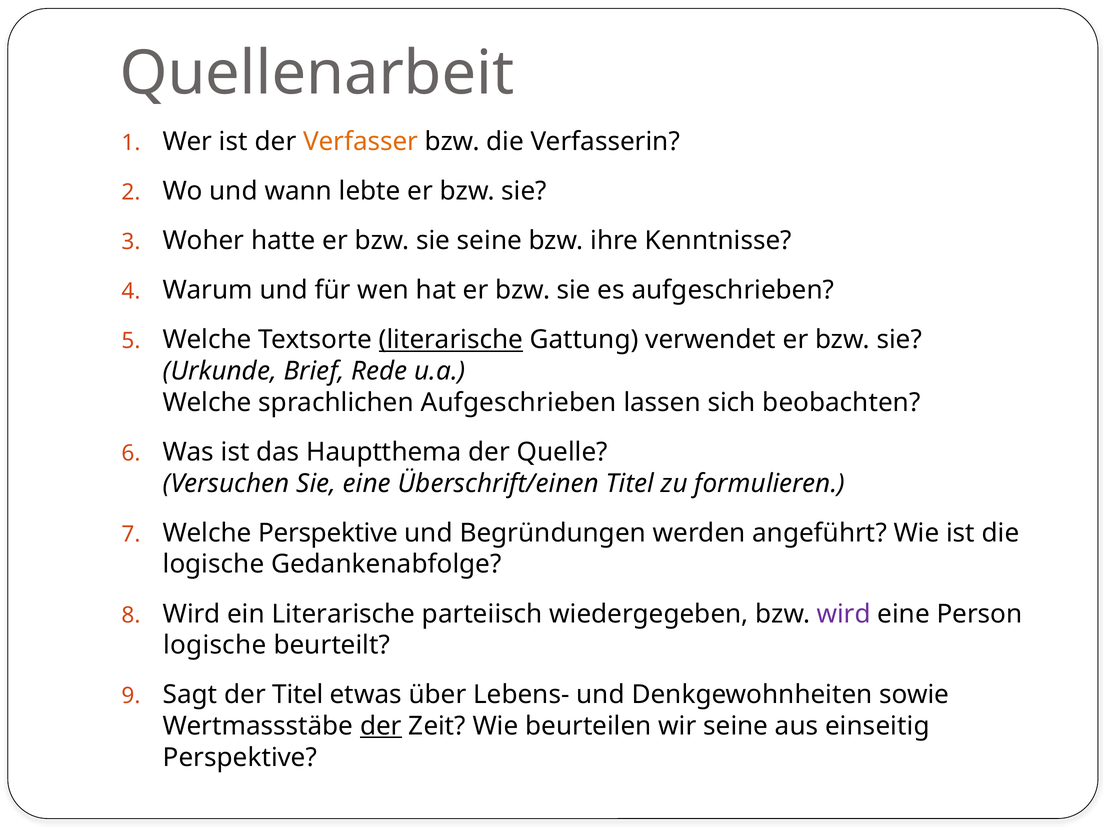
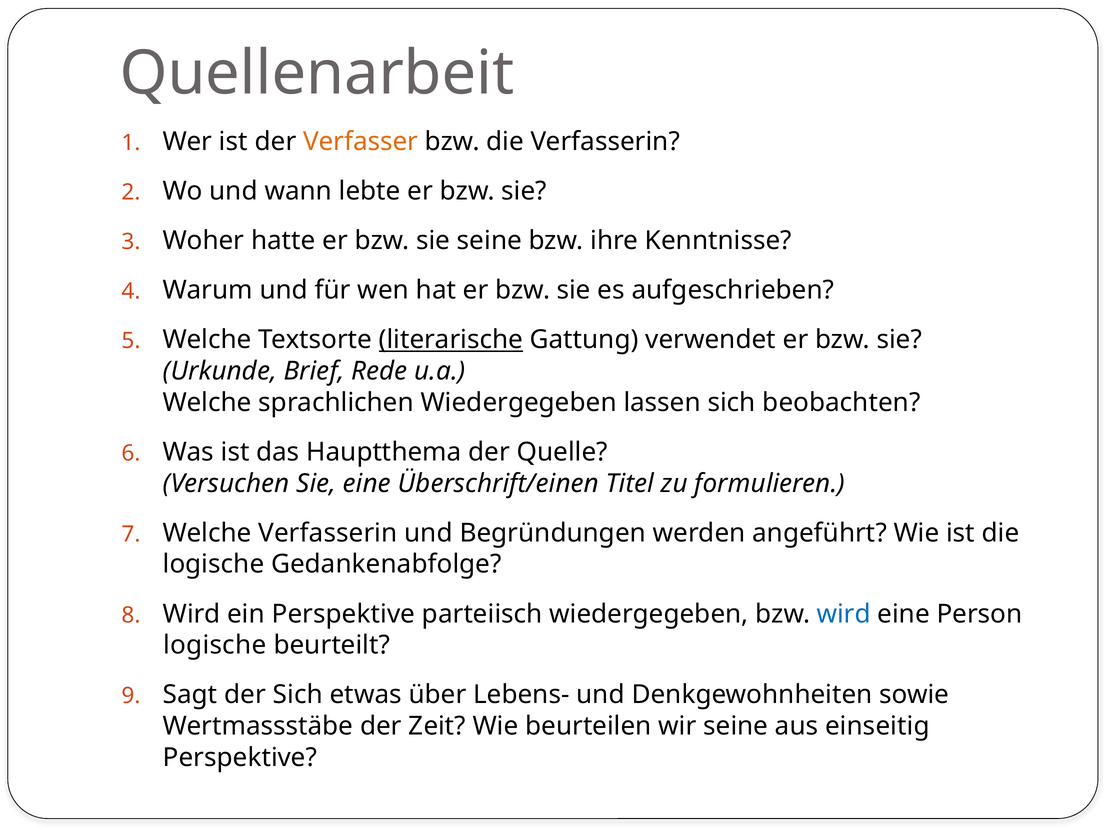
sprachlichen Aufgeschrieben: Aufgeschrieben -> Wiedergegeben (519, 402)
Welche Perspektive: Perspektive -> Verfasserin (328, 533)
ein Literarische: Literarische -> Perspektive (343, 614)
wird colour: purple -> blue (844, 614)
der Titel: Titel -> Sich (298, 694)
der underline: present -> none (381, 726)
